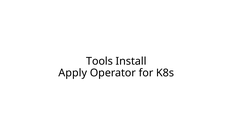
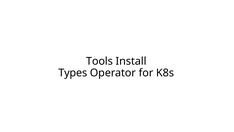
Apply: Apply -> Types (73, 73)
